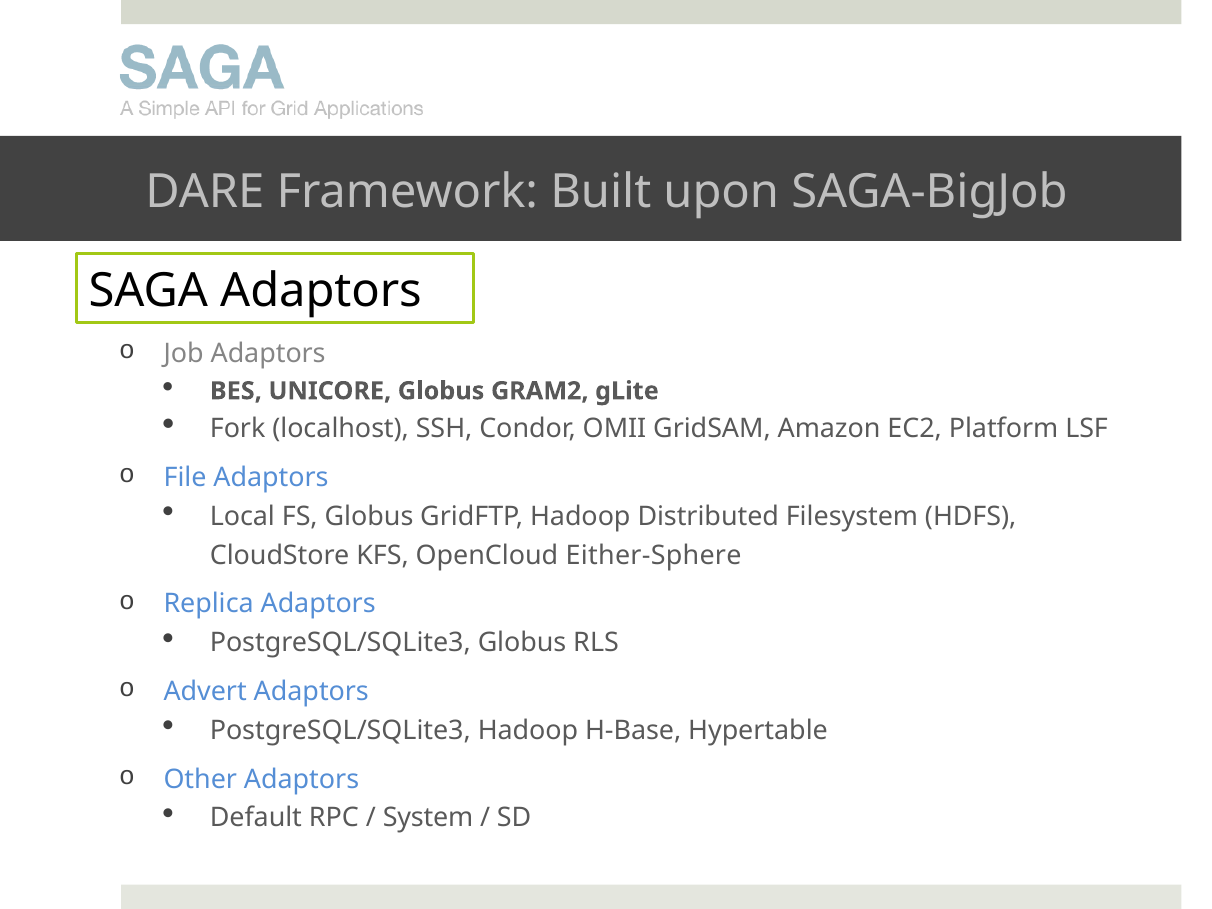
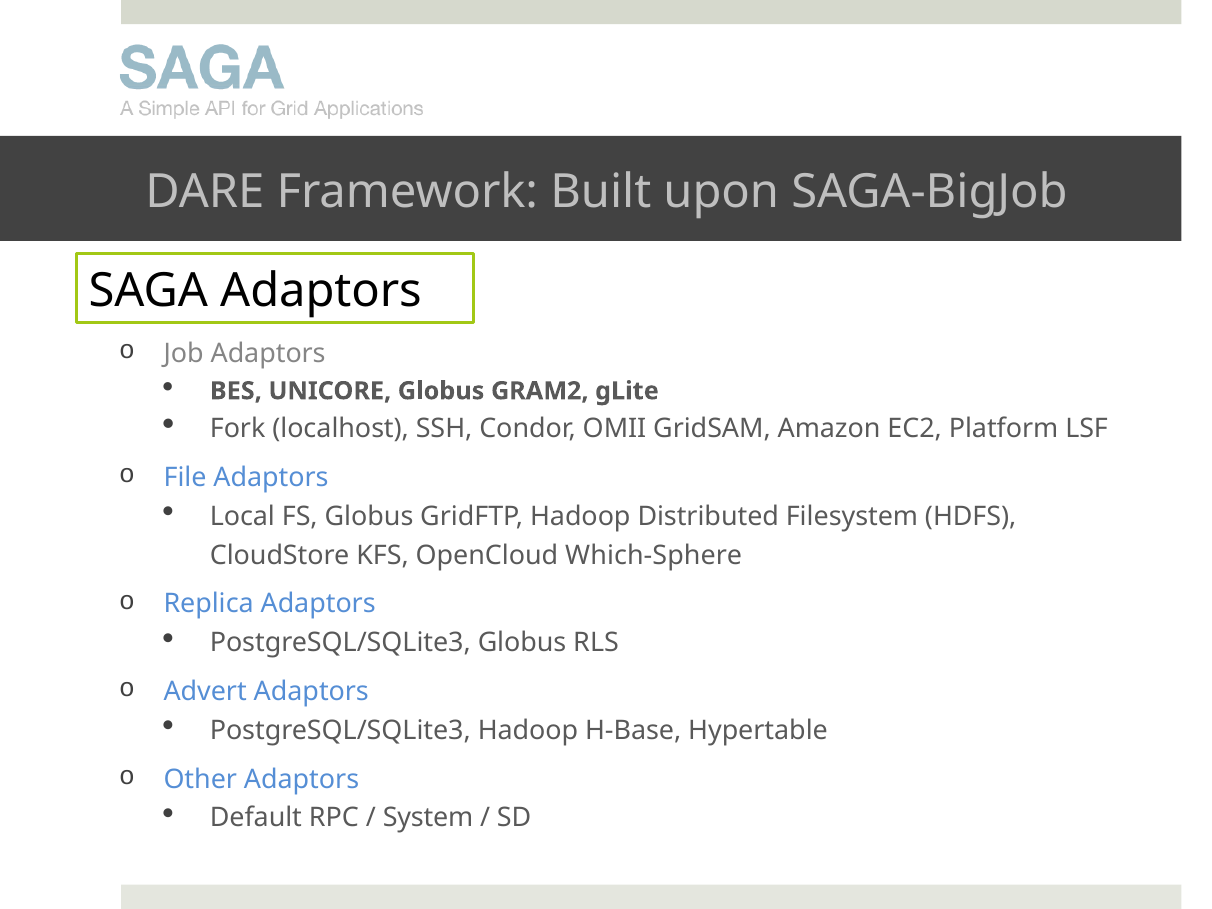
Either-Sphere: Either-Sphere -> Which-Sphere (654, 555)
